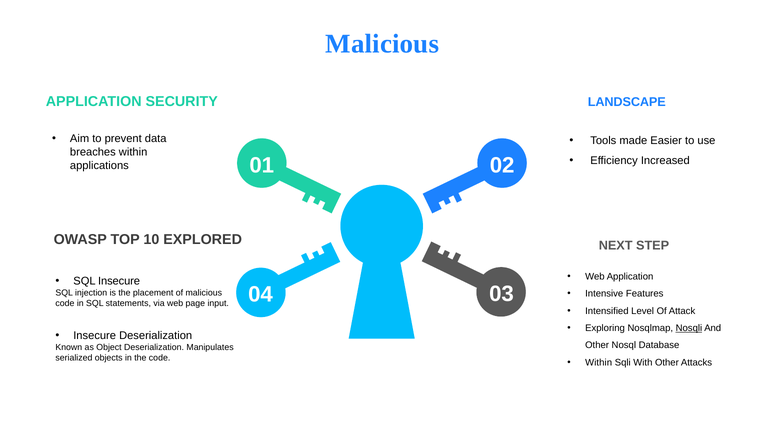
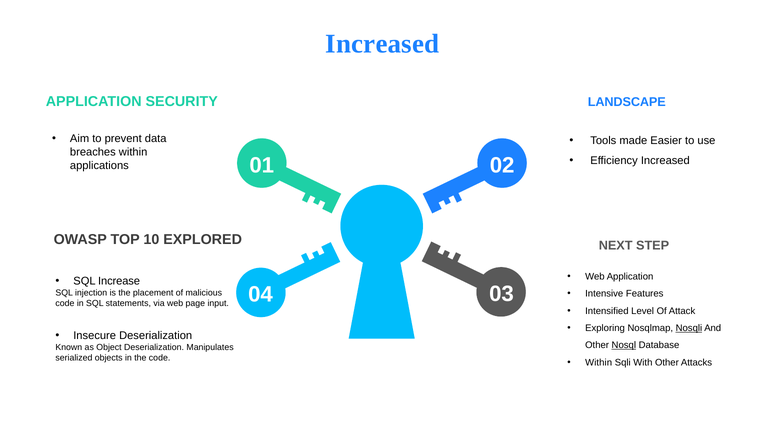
Malicious: Malicious -> Increased (382, 44)
SQL Insecure: Insecure -> Increase (119, 281)
Nosql underline: none -> present (624, 345)
